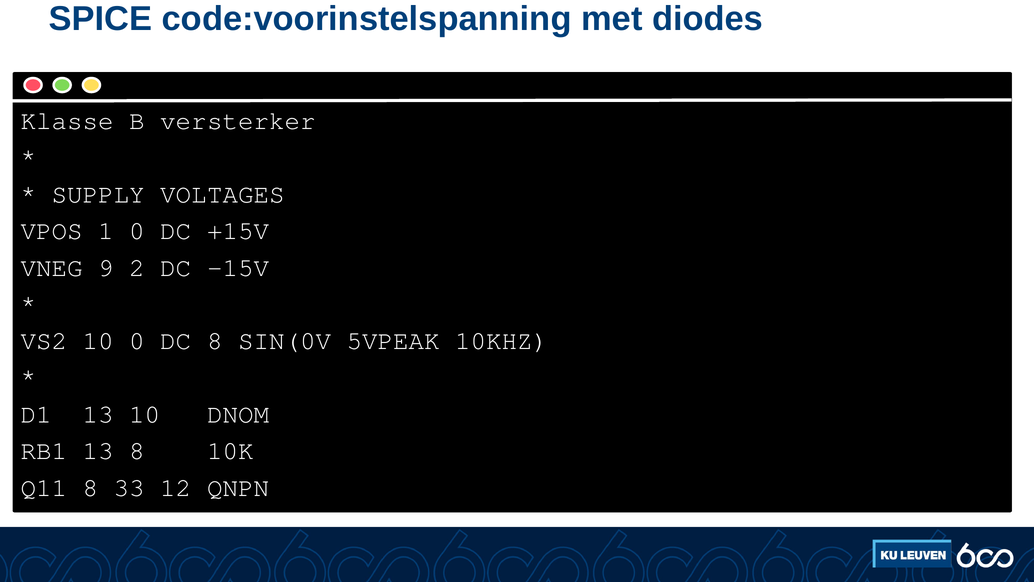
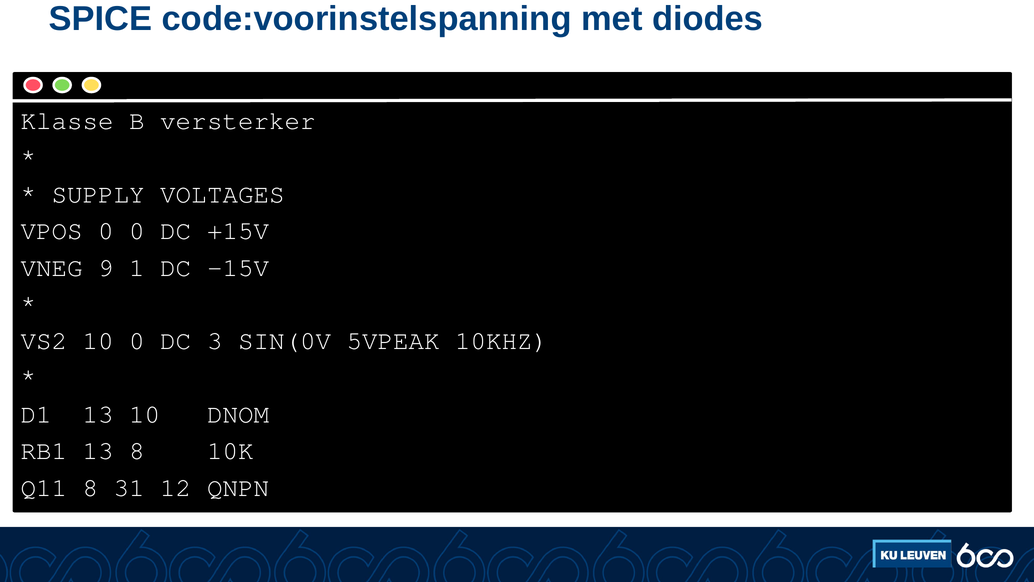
VPOS 1: 1 -> 0 (106, 231)
2: 2 -> 1 (137, 267)
DC 8: 8 -> 3 (215, 341)
33: 33 -> 31 (129, 487)
